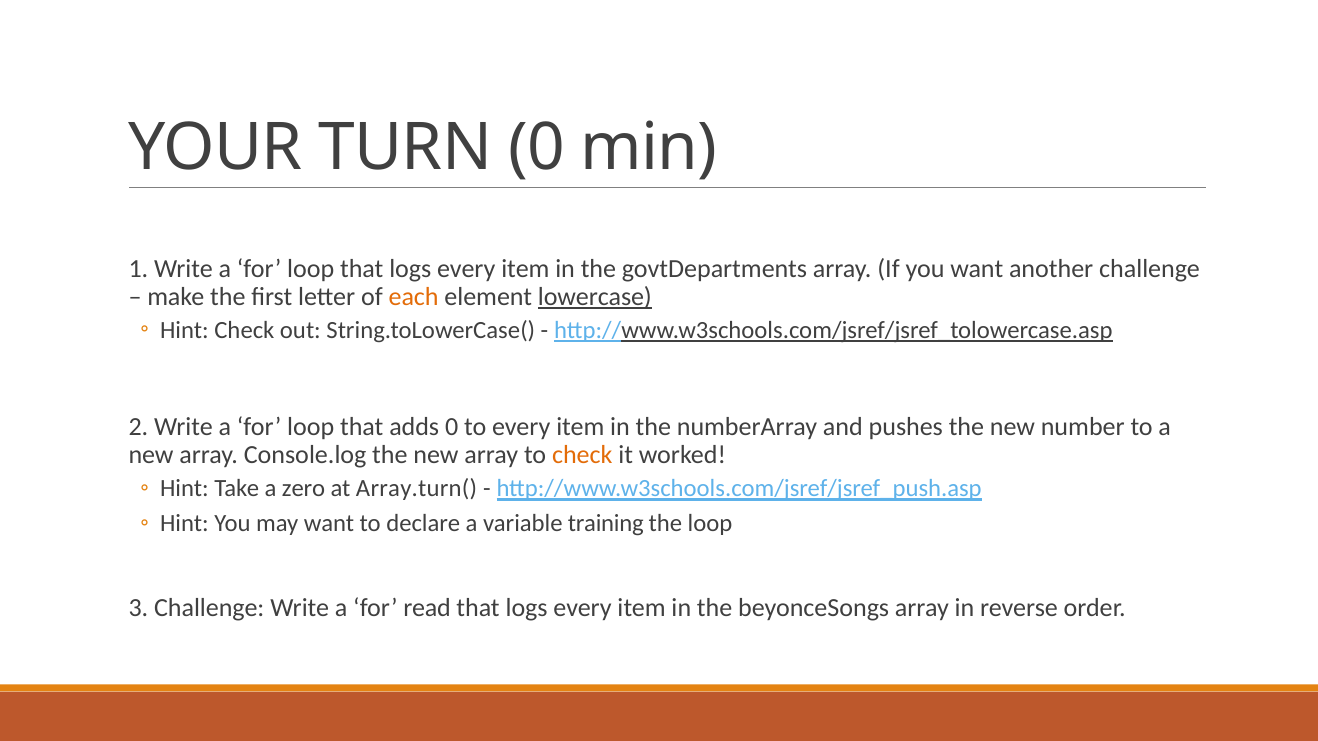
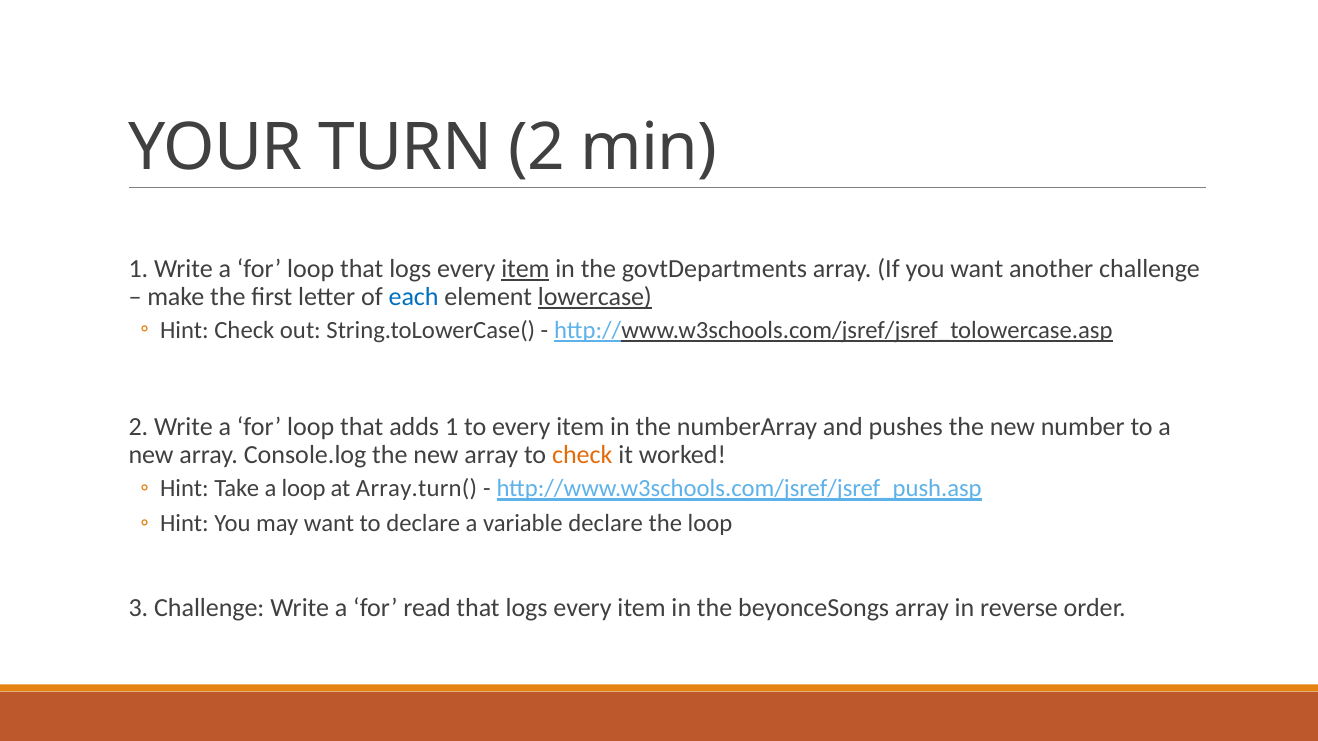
TURN 0: 0 -> 2 (537, 148)
item underline: none -> present (525, 269)
each colour: orange -> blue (414, 297)
adds 0: 0 -> 1 (452, 427)
a zero: zero -> loop (304, 489)
variable training: training -> declare (606, 524)
